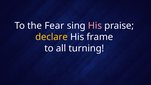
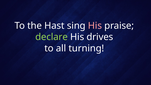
Fear: Fear -> Hast (54, 26)
declare colour: yellow -> light green (52, 37)
frame: frame -> drives (100, 37)
